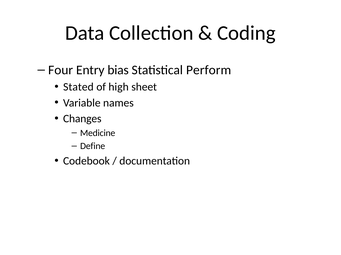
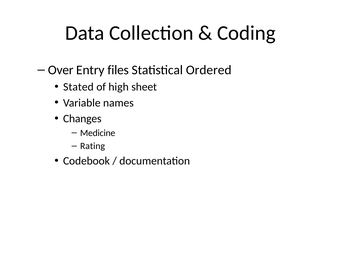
Four: Four -> Over (61, 70)
bias: bias -> files (118, 70)
Perform: Perform -> Ordered (209, 70)
Define: Define -> Rating (93, 147)
